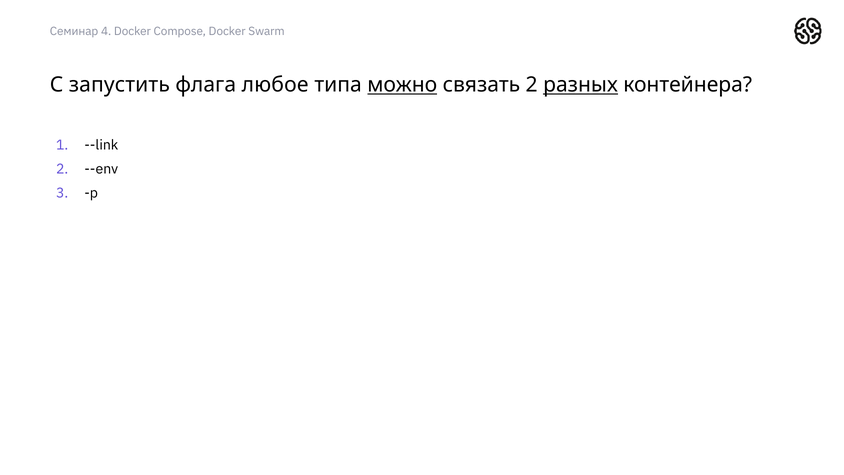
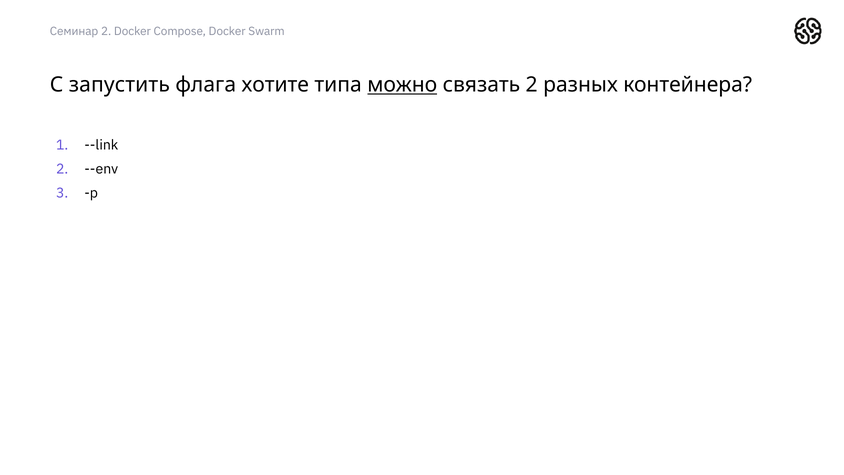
Семинар 4: 4 -> 2 (106, 31)
любое: любое -> хотите (275, 85)
разных underline: present -> none (580, 85)
